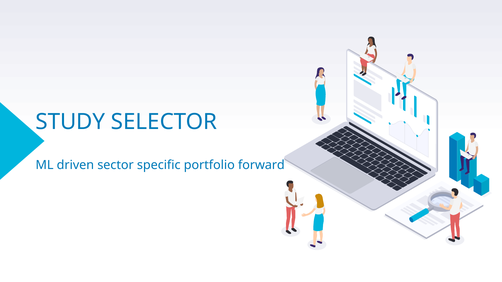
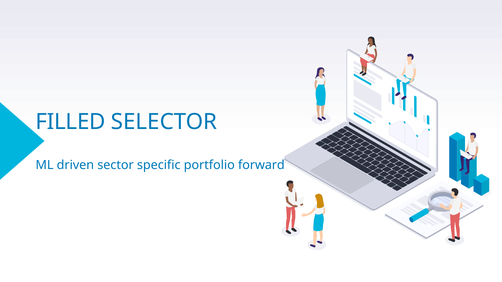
STUDY: STUDY -> FILLED (70, 122)
